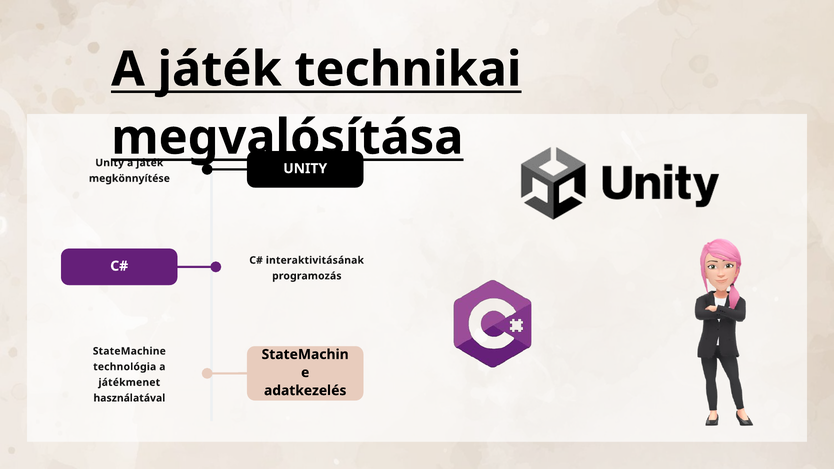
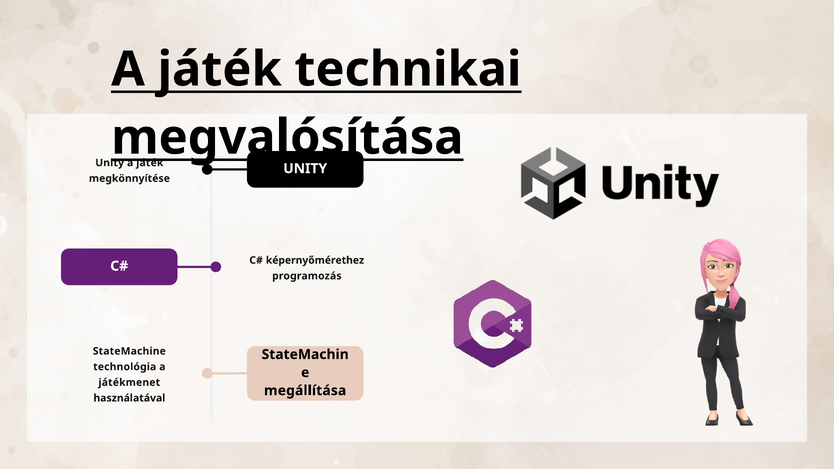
interaktivitásának: interaktivitásának -> képernyőmérethez (315, 260)
adatkezelés: adatkezelés -> megállítása (305, 391)
